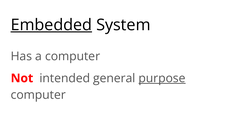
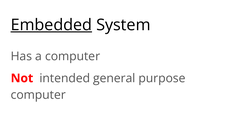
purpose underline: present -> none (162, 78)
